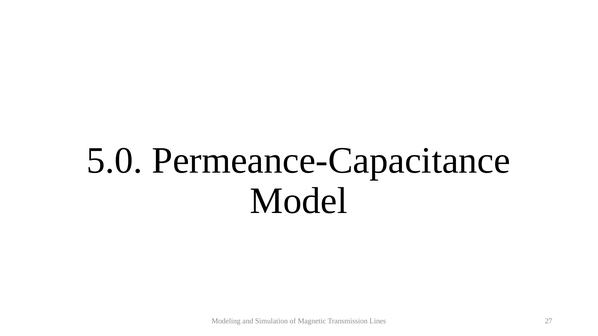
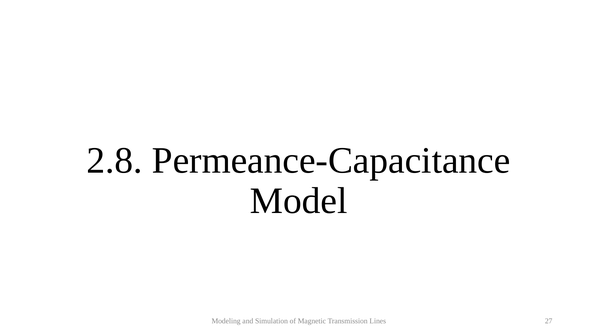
5.0: 5.0 -> 2.8 (115, 161)
